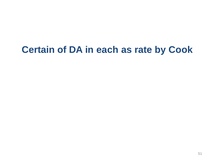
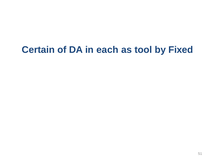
rate: rate -> tool (143, 50)
Cook: Cook -> Fixed (181, 50)
